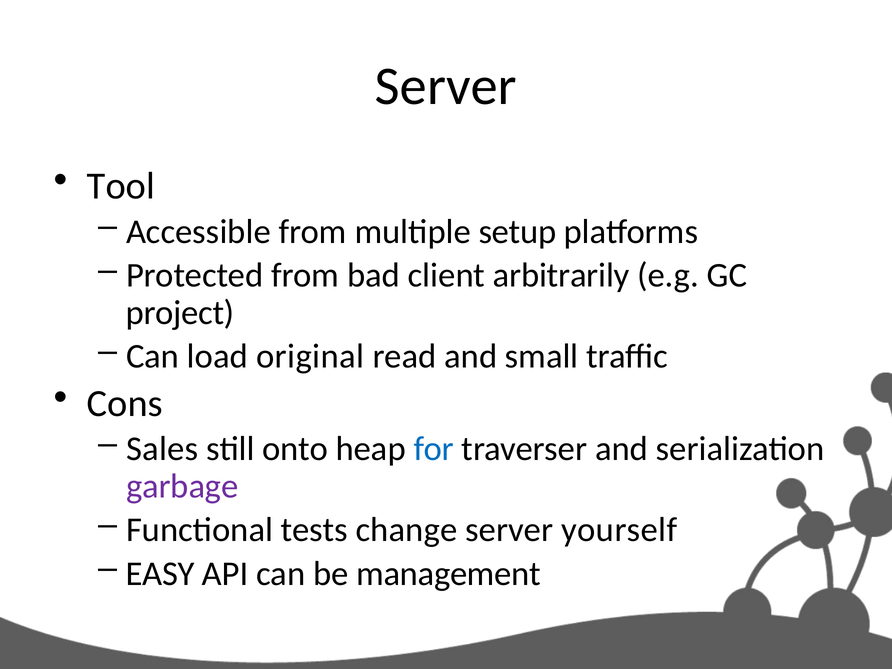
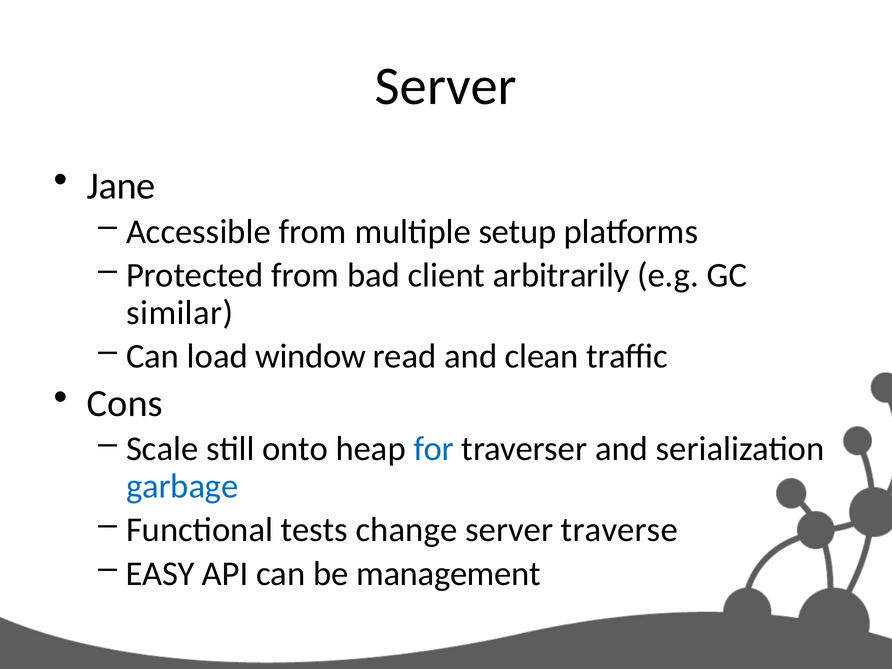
Tool: Tool -> Jane (121, 186)
project: project -> similar (180, 313)
original: original -> window (311, 356)
small: small -> clean (542, 356)
Sales: Sales -> Scale (162, 449)
garbage colour: purple -> blue (182, 486)
yourself: yourself -> traverse (619, 530)
